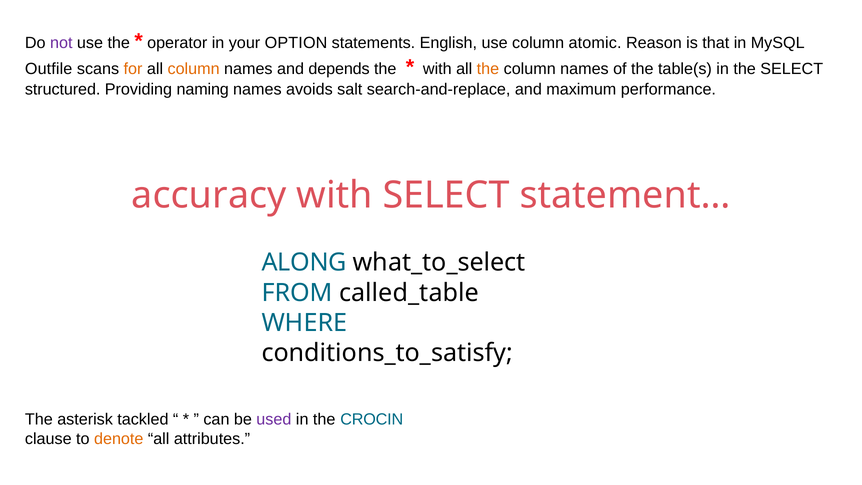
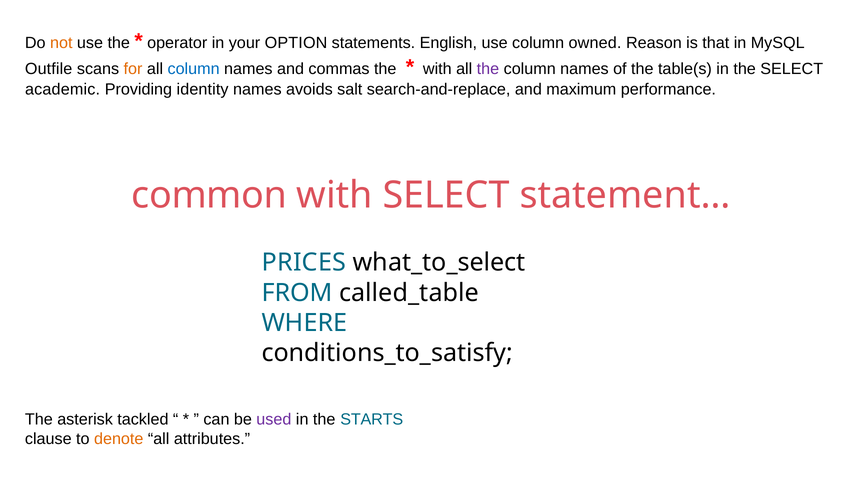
not colour: purple -> orange (61, 43)
atomic: atomic -> owned (595, 43)
column colour: orange -> blue (194, 69)
depends: depends -> commas (339, 69)
the colour: orange -> purple (488, 69)
structured: structured -> academic (63, 89)
naming: naming -> identity (203, 89)
accuracy: accuracy -> common (209, 195)
ALONG: ALONG -> PRICES (304, 262)
CROCIN: CROCIN -> STARTS (372, 419)
